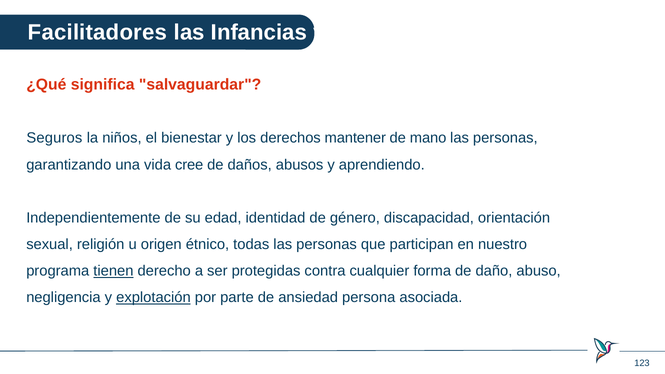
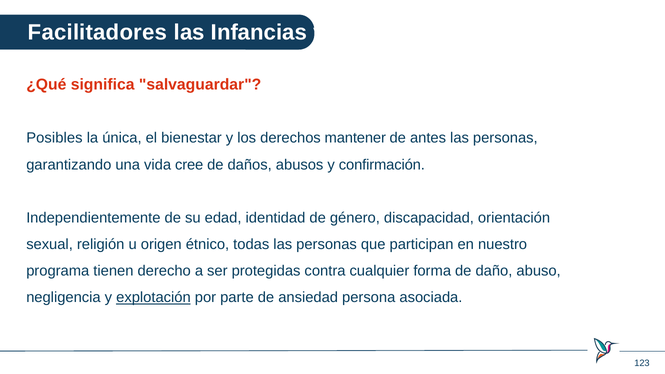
Seguros: Seguros -> Posibles (54, 138)
niños: niños -> única (122, 138)
mano: mano -> antes (428, 138)
aprendiendo: aprendiendo -> confirmación (382, 165)
tienen underline: present -> none (113, 271)
